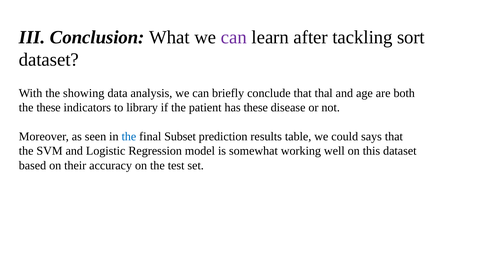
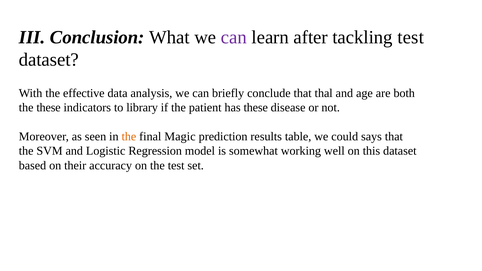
tackling sort: sort -> test (411, 37)
showing: showing -> effective (84, 93)
the colour: blue -> orange (129, 137)
Subset: Subset -> Magic (180, 137)
